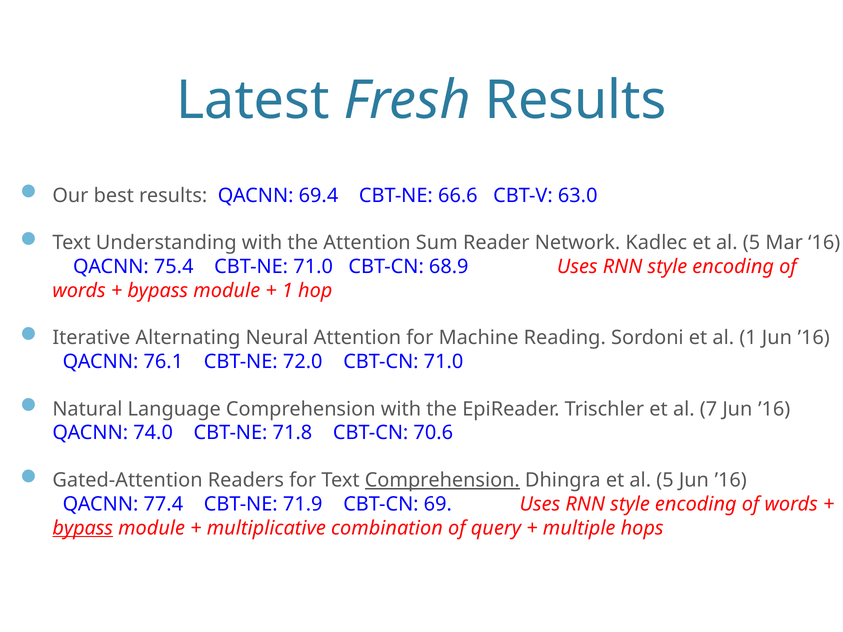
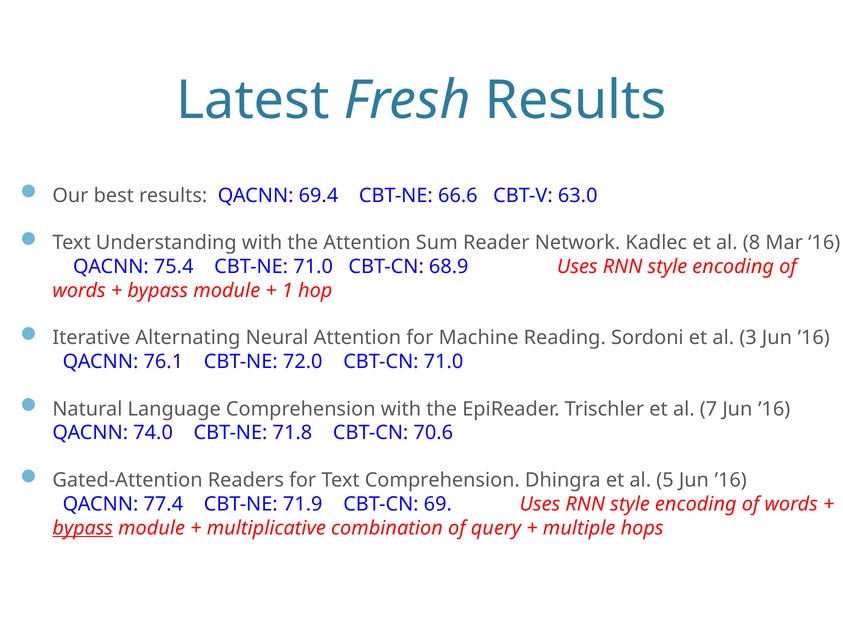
Kadlec et al 5: 5 -> 8 (752, 243)
al 1: 1 -> 3 (748, 338)
Comprehension underline: present -> none (442, 480)
